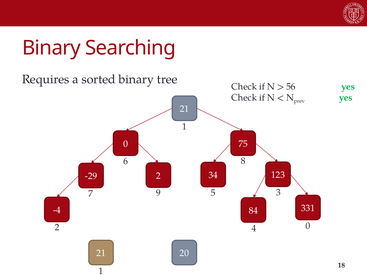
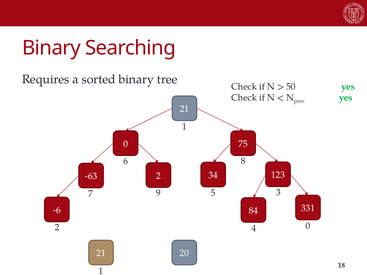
56: 56 -> 50 (291, 87)
-29: -29 -> -63 (91, 176)
-4: -4 -> -6 (57, 210)
